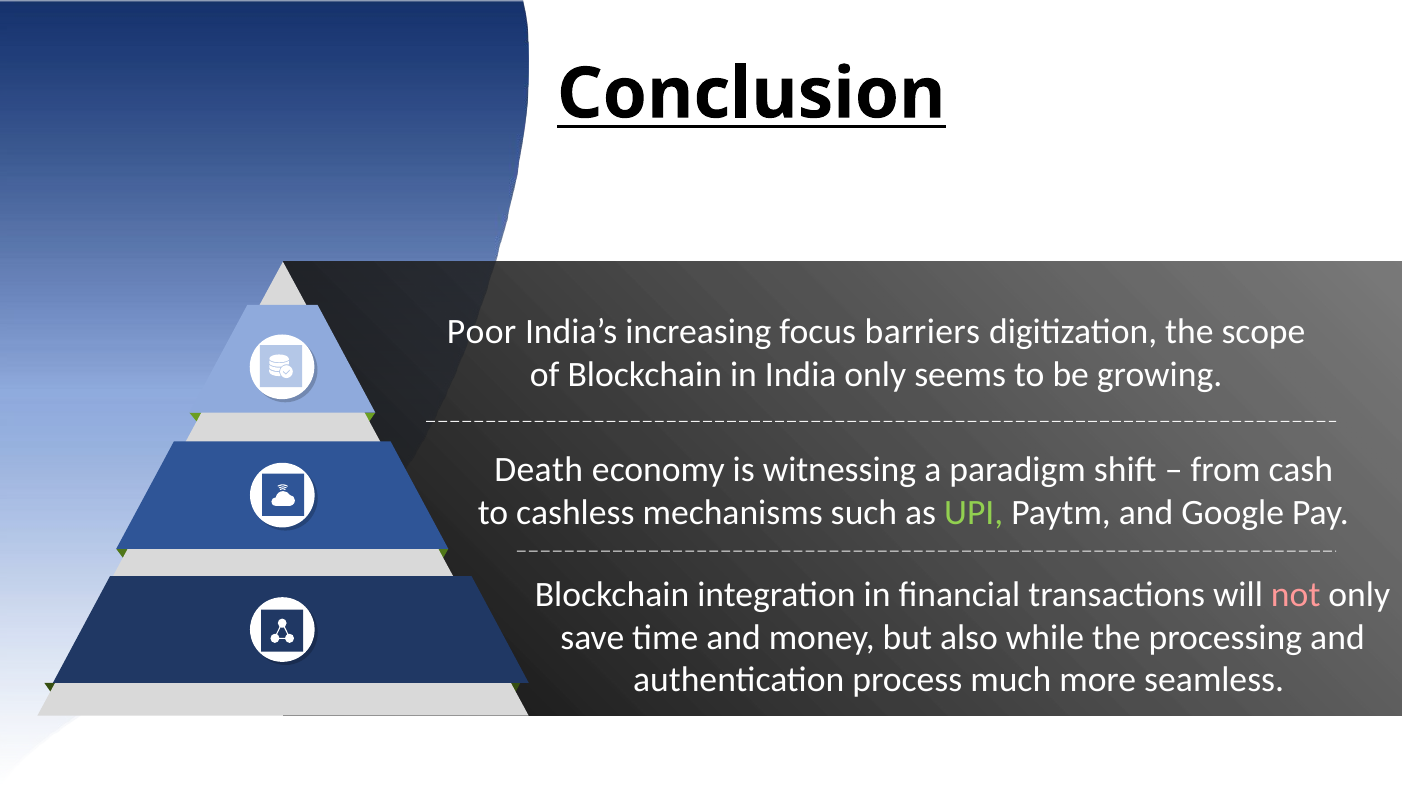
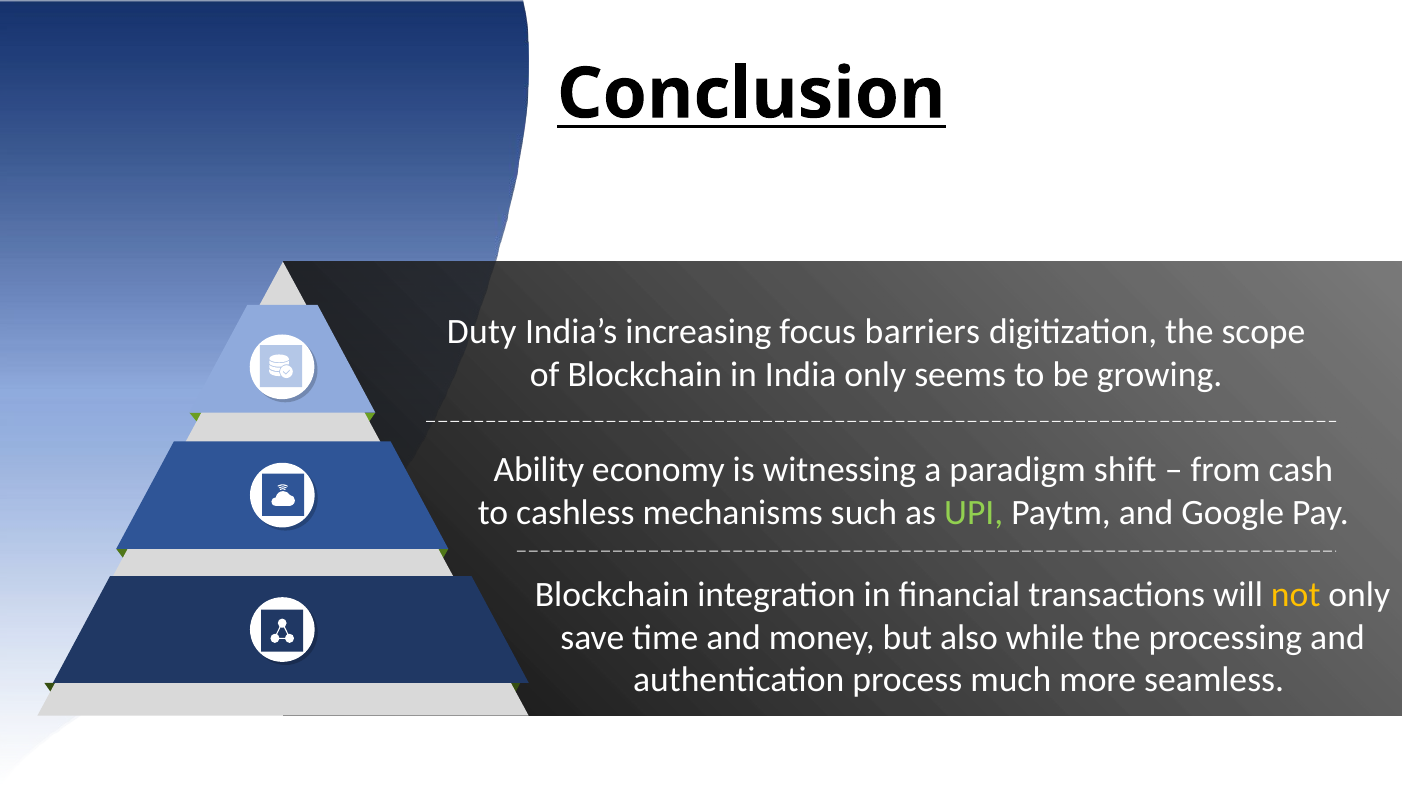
Poor: Poor -> Duty (482, 331)
Death: Death -> Ability (539, 470)
not colour: pink -> yellow (1296, 594)
